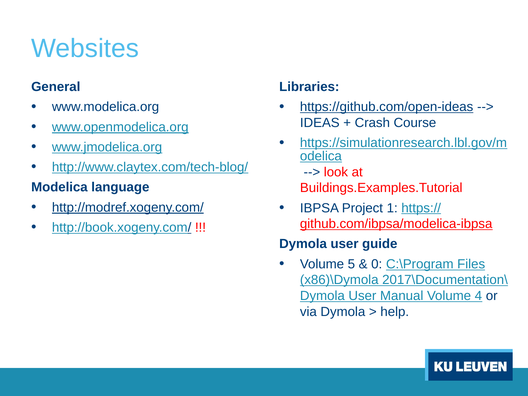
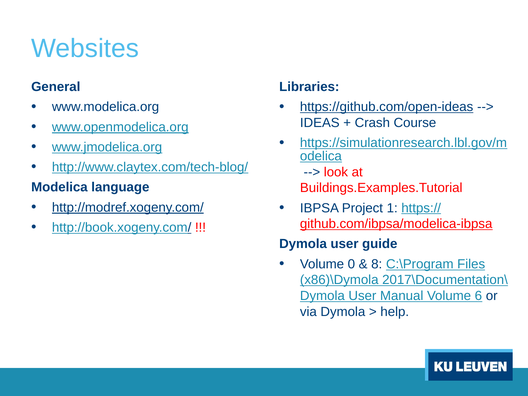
5: 5 -> 0 (351, 264)
0: 0 -> 8 (377, 264)
4: 4 -> 6 (478, 296)
